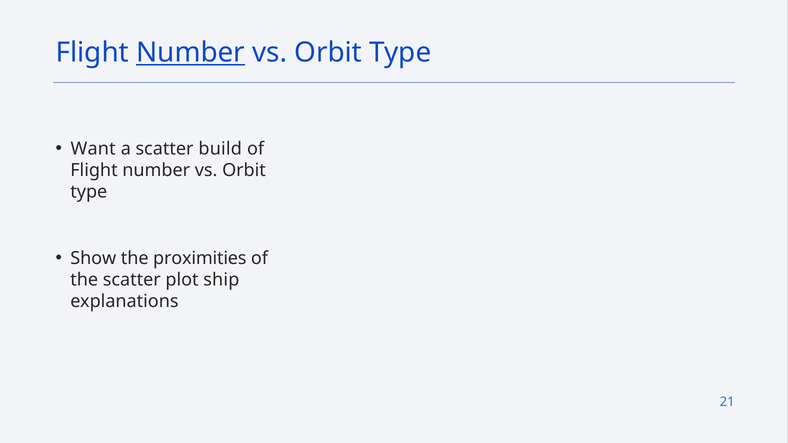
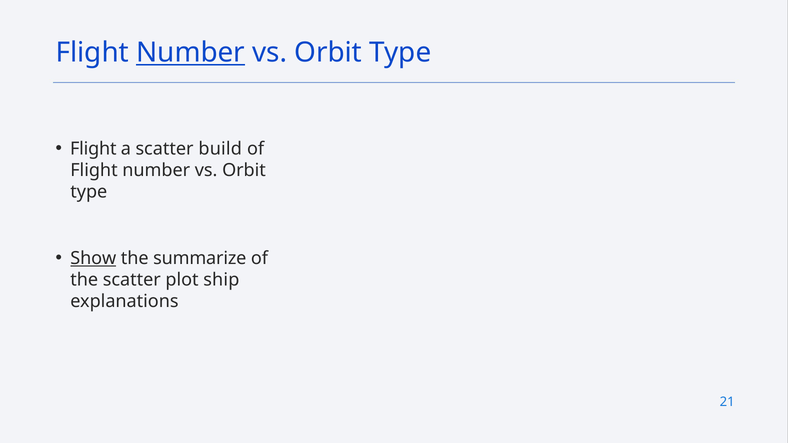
Want: Want -> Flight (93, 149)
Show underline: none -> present (93, 258)
proximities: proximities -> summarize (200, 258)
